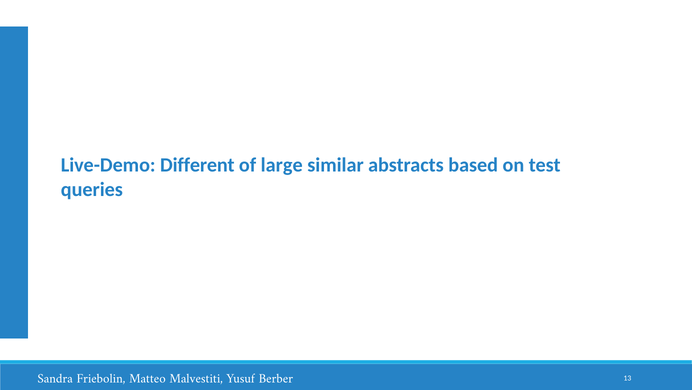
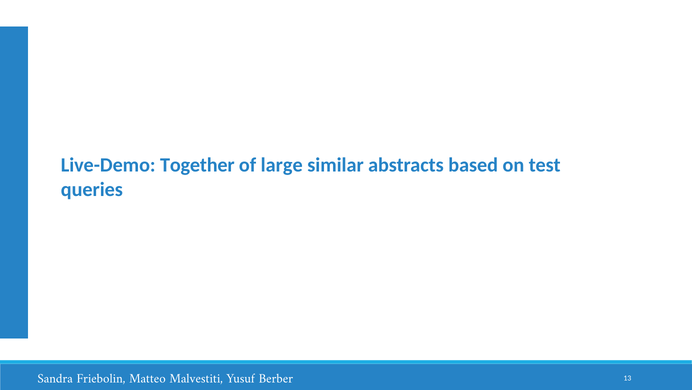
Different: Different -> Together (197, 165)
